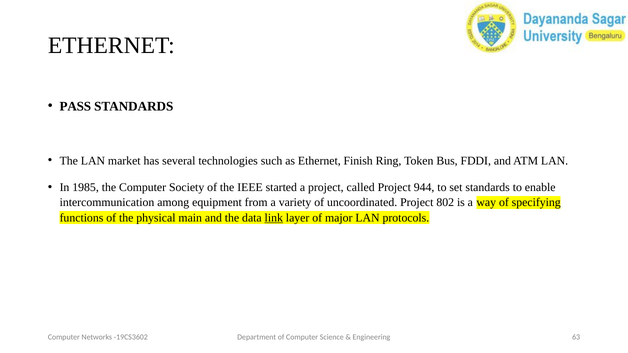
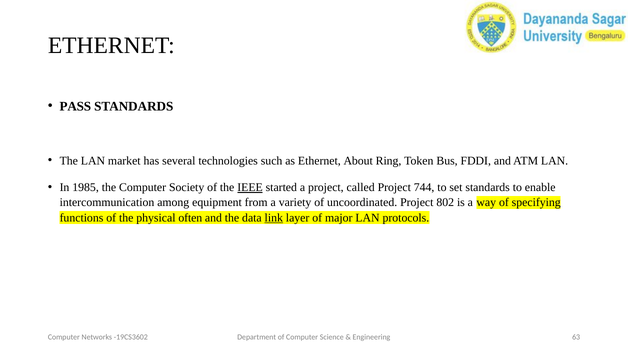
Finish: Finish -> About (358, 161)
IEEE underline: none -> present (250, 188)
944: 944 -> 744 (424, 188)
main: main -> often (190, 218)
